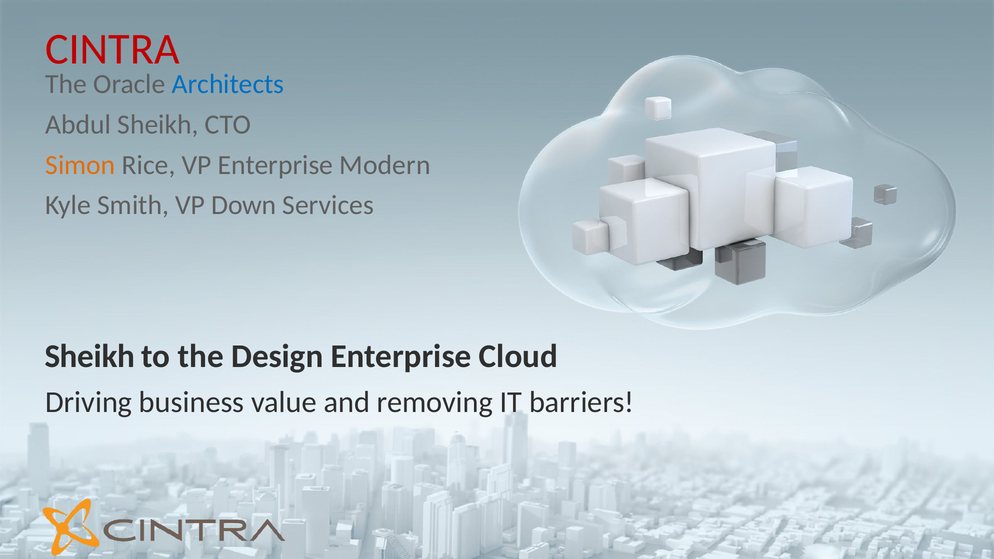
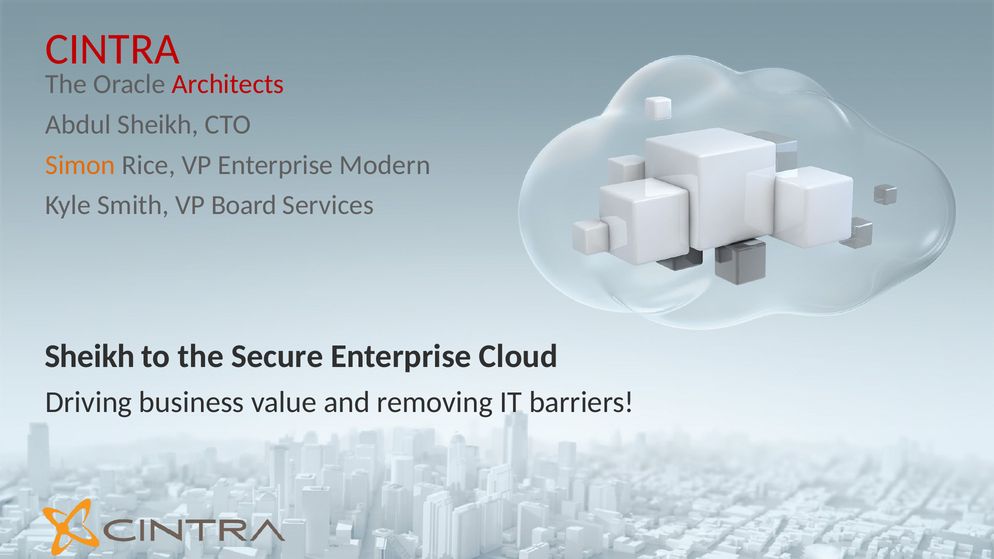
Architects colour: blue -> red (228, 84)
Down: Down -> Board (244, 205)
Design: Design -> Secure (277, 356)
